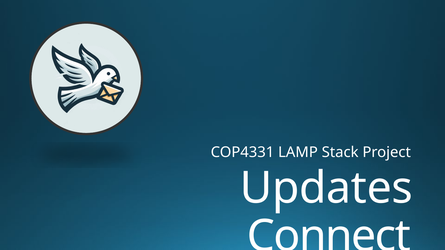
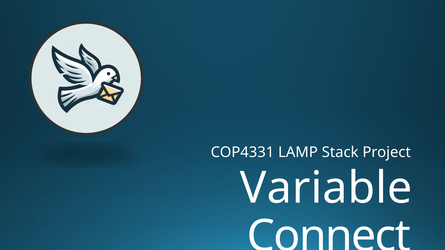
Updates: Updates -> Variable (326, 188)
